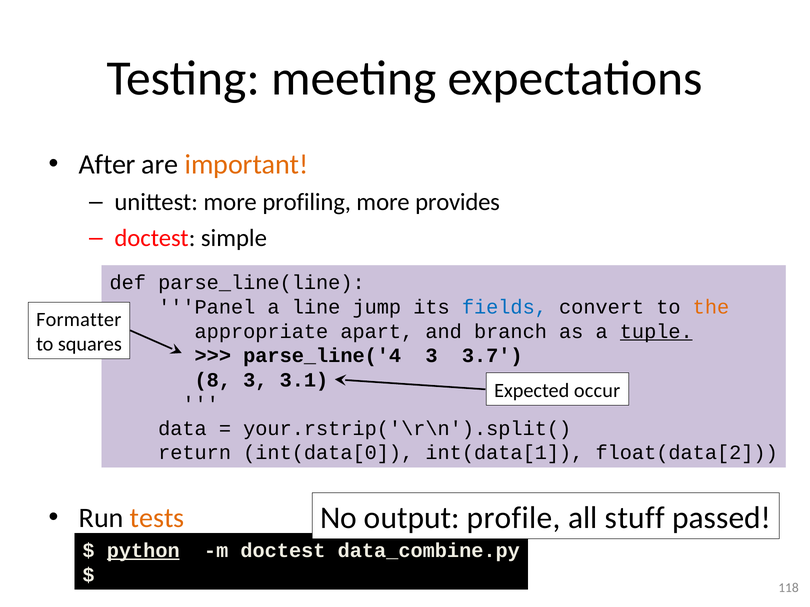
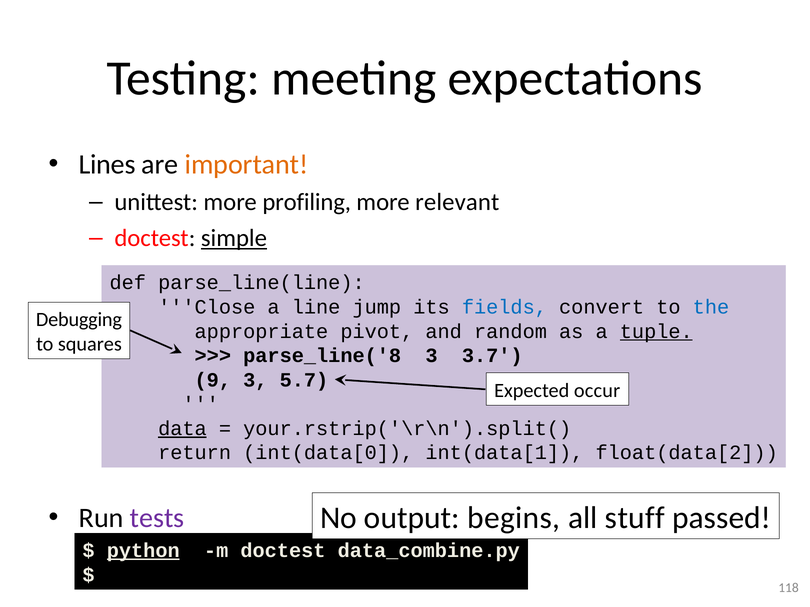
After: After -> Lines (107, 165)
provides: provides -> relevant (457, 202)
simple underline: none -> present (234, 238)
Panel: Panel -> Close (207, 307)
the colour: orange -> blue (711, 307)
Formatter: Formatter -> Debugging (79, 320)
apart: apart -> pivot (377, 332)
branch: branch -> random (510, 332)
parse_line('4: parse_line('4 -> parse_line('8 (322, 356)
8: 8 -> 9 (213, 380)
3.1: 3.1 -> 5.7 (304, 380)
data underline: none -> present (182, 429)
tests colour: orange -> purple (157, 518)
profile: profile -> begins (514, 518)
